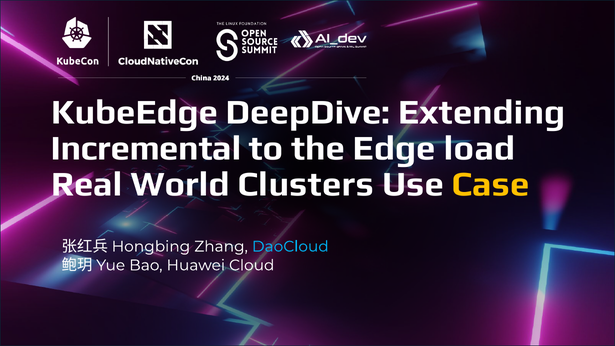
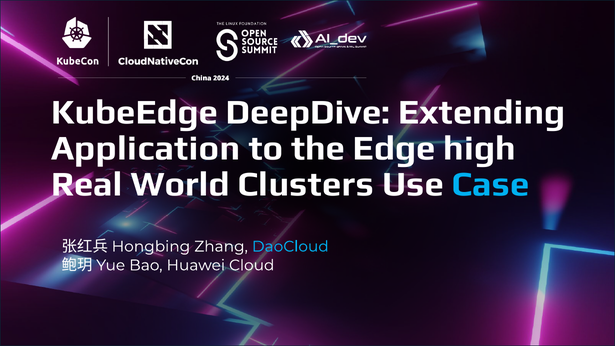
Incremental: Incremental -> Application (146, 148)
load: load -> high (480, 148)
Case colour: yellow -> light blue (491, 184)
